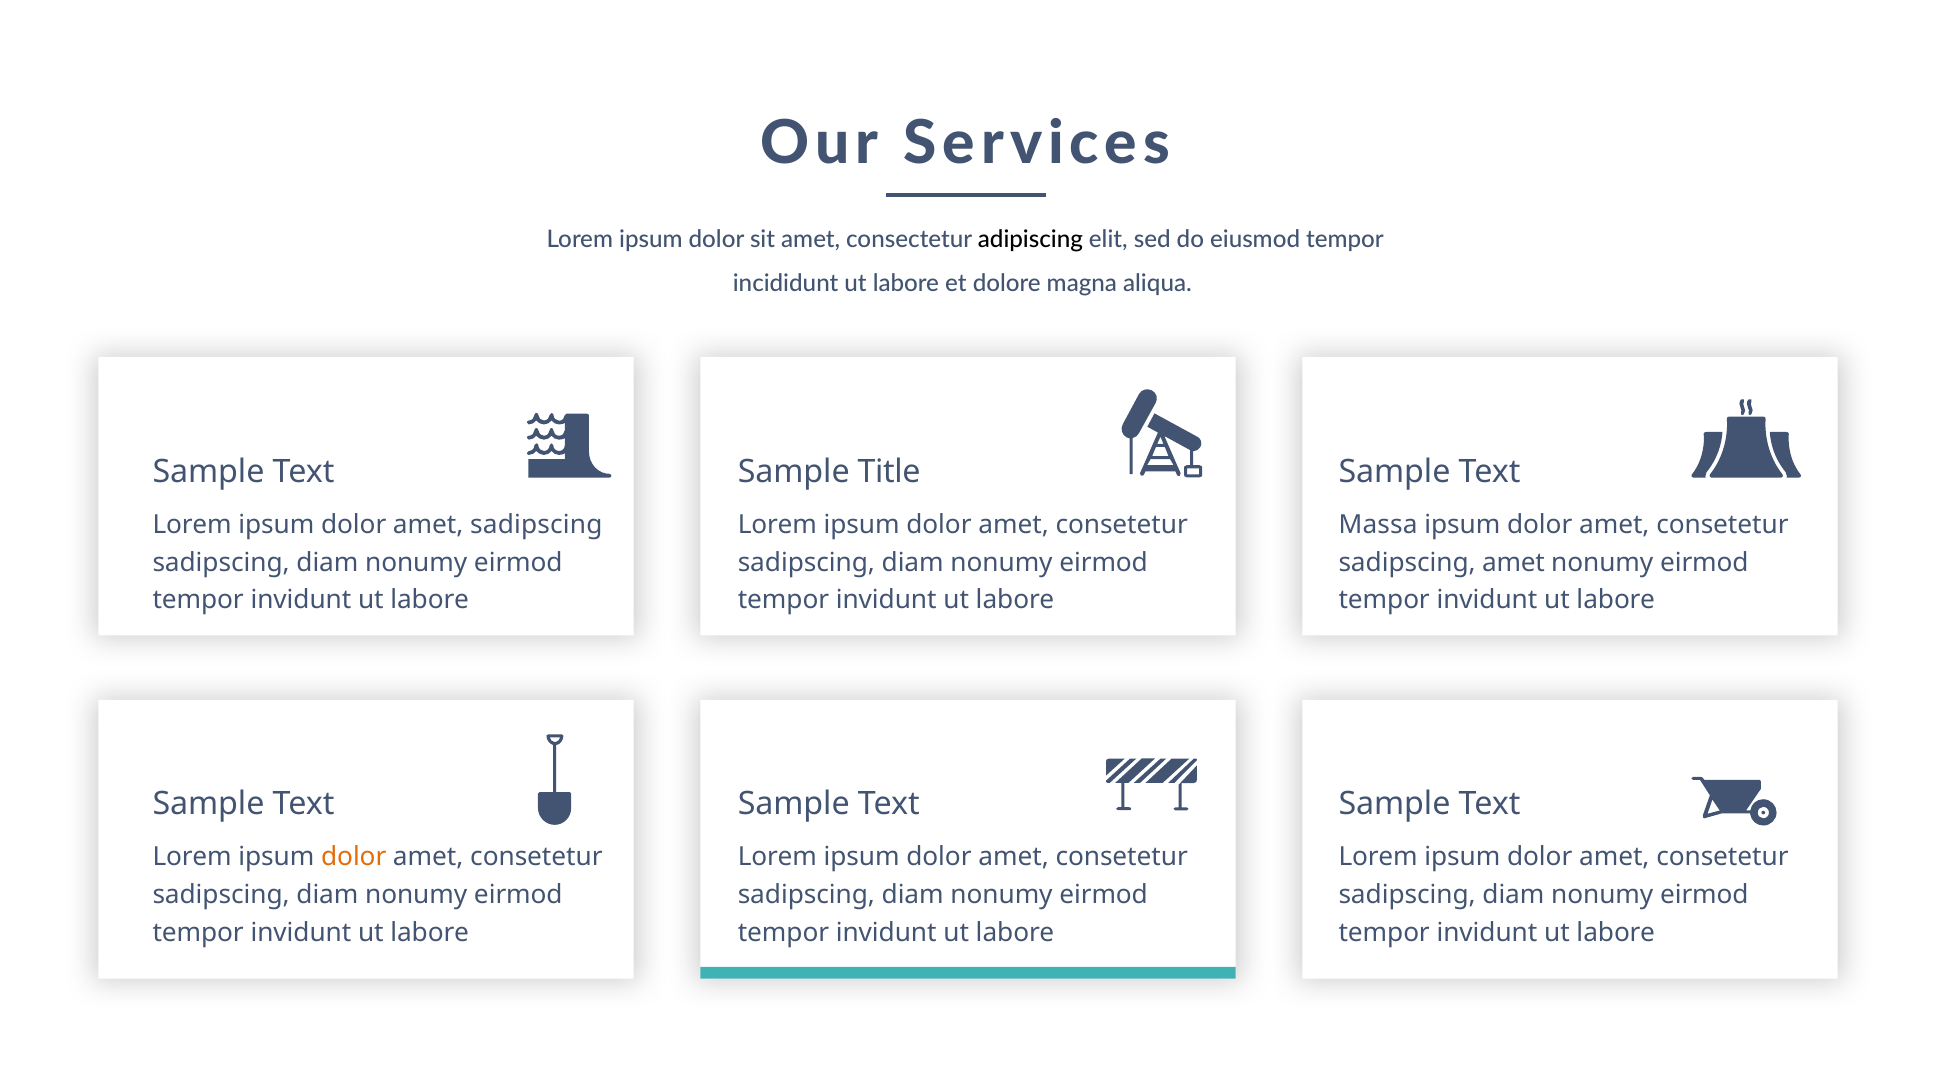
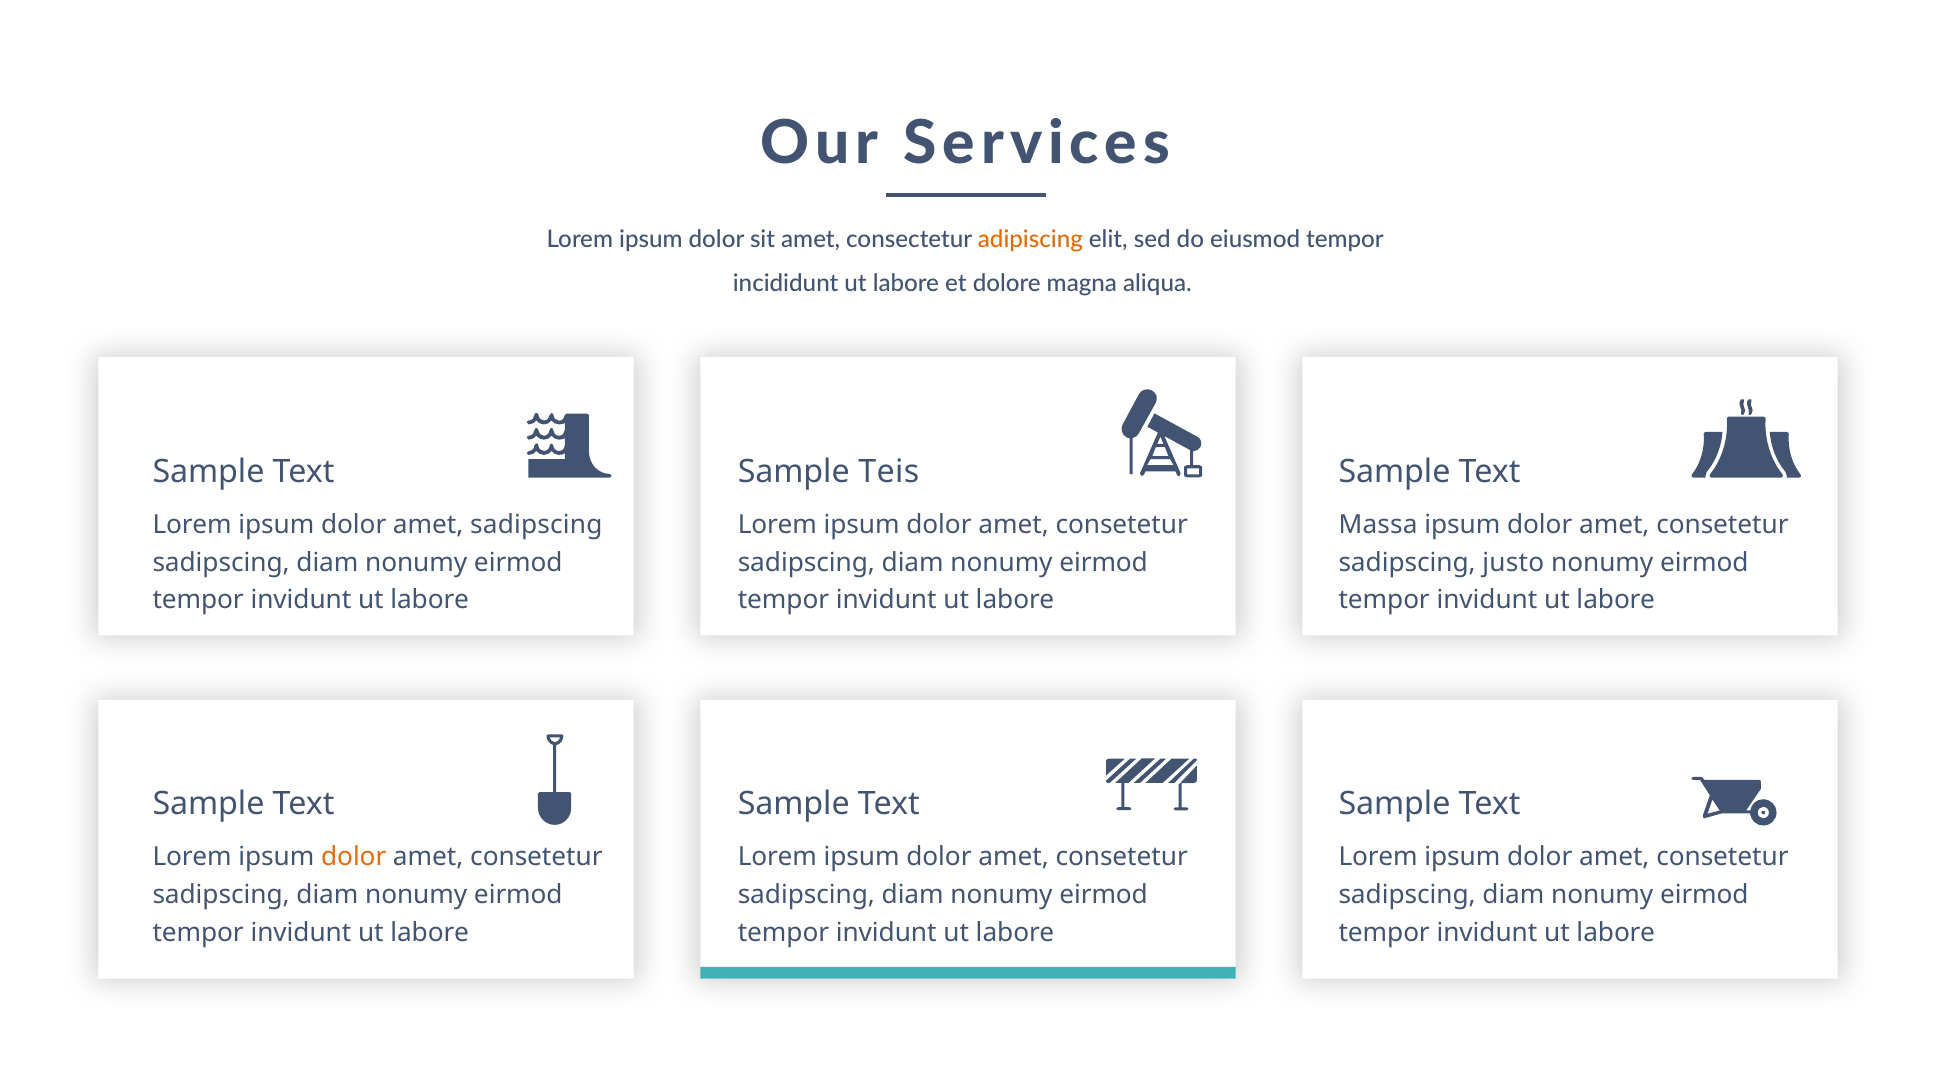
adipiscing colour: black -> orange (1030, 240)
Title: Title -> Teis (889, 471)
sadipscing amet: amet -> justo (1513, 563)
